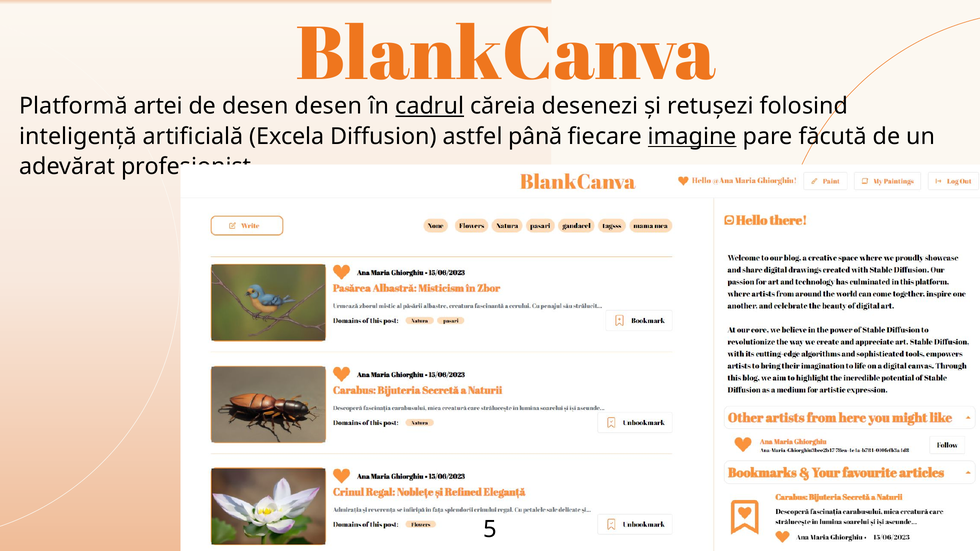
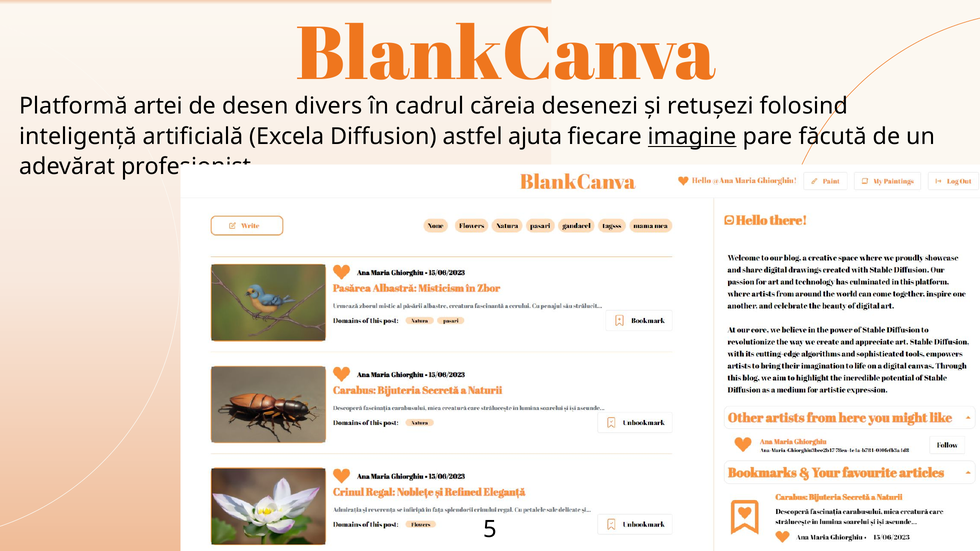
desen desen: desen -> divers (329, 106)
cadrul underline: present -> none (430, 106)
până: până -> ajuta (535, 136)
